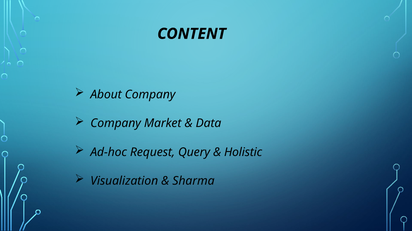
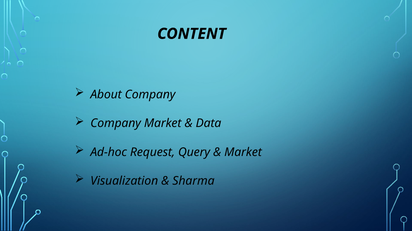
Holistic: Holistic -> Market (243, 153)
